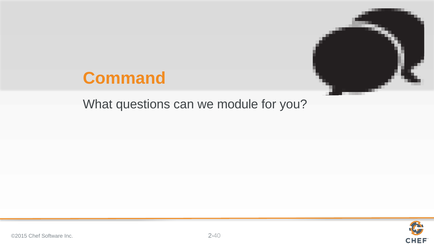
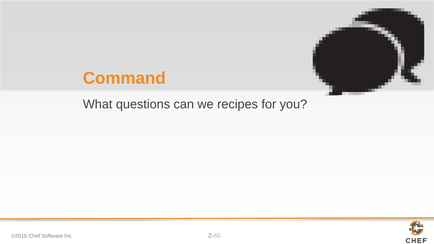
module: module -> recipes (238, 104)
